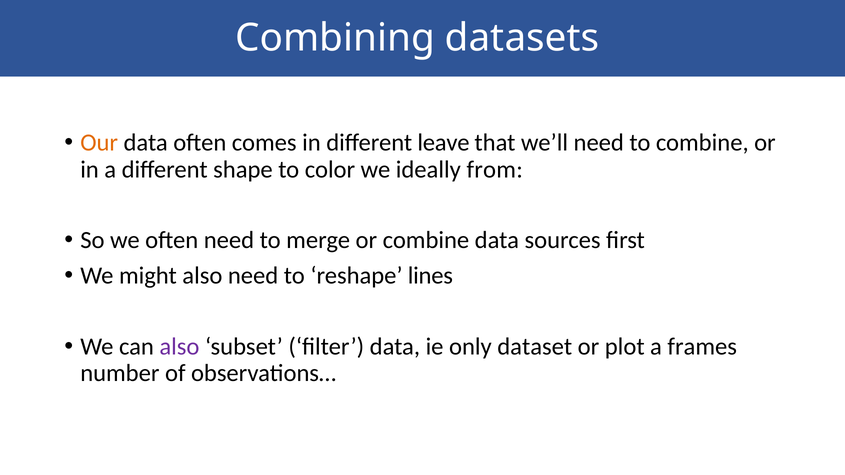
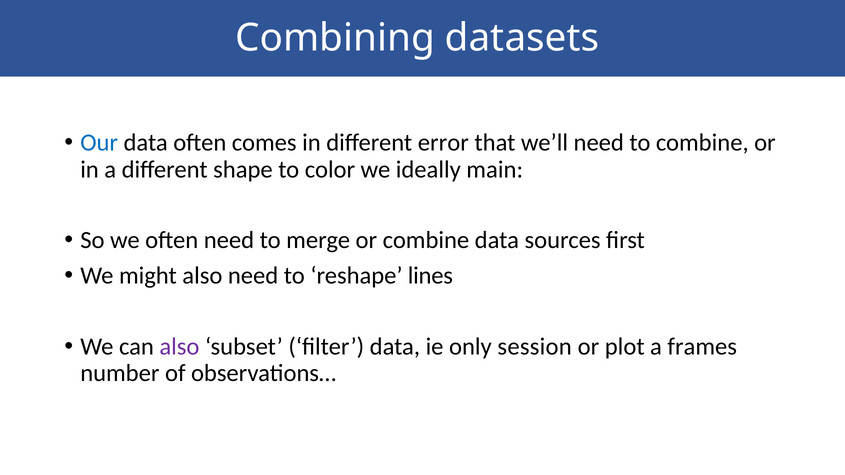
Our colour: orange -> blue (99, 143)
leave: leave -> error (443, 143)
from: from -> main (495, 169)
dataset: dataset -> session (535, 347)
